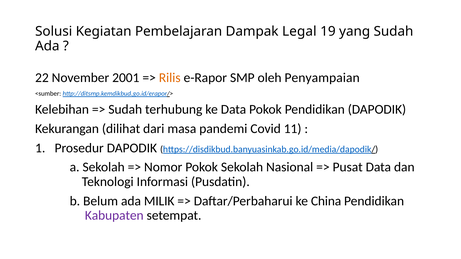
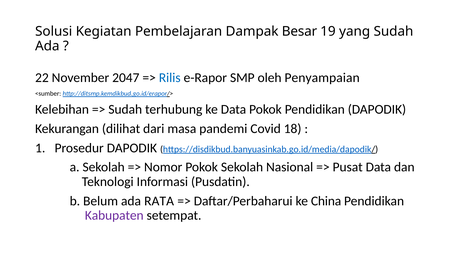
Legal: Legal -> Besar (299, 32)
2001: 2001 -> 2047 (126, 78)
Rilis colour: orange -> blue (170, 78)
11: 11 -> 18 (293, 129)
MILIK: MILIK -> RATA (159, 201)
